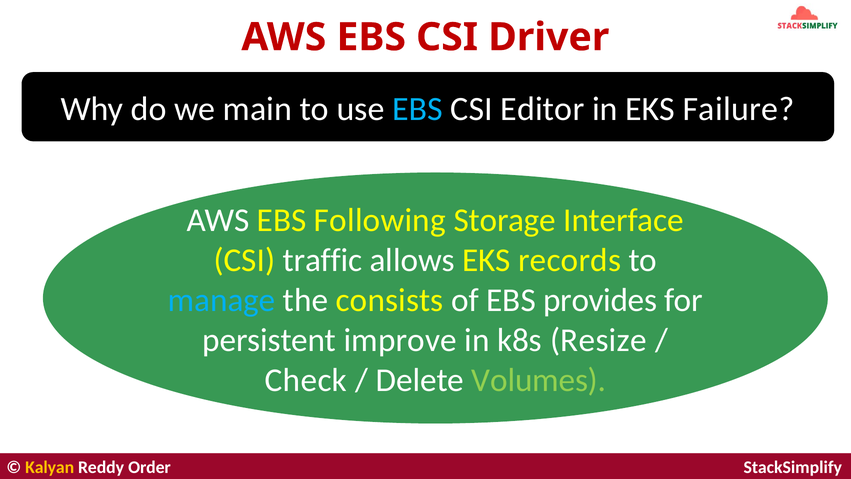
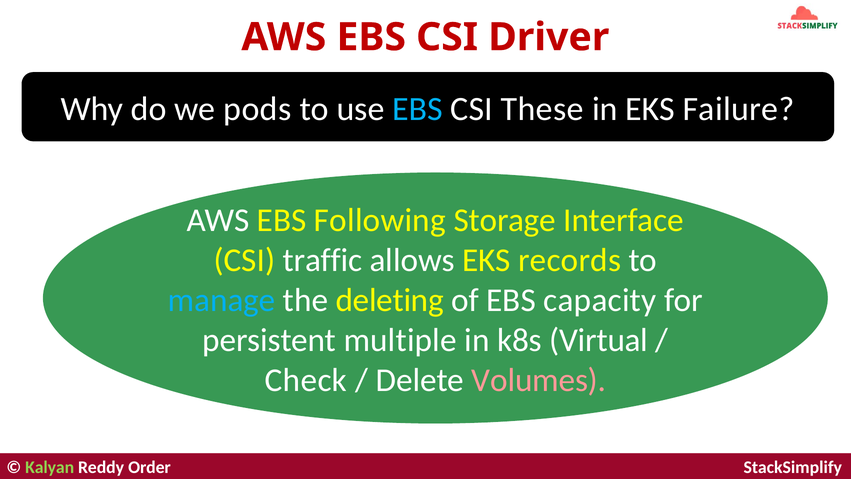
main: main -> pods (257, 109)
Editor: Editor -> These (542, 109)
consists: consists -> deleting (390, 300)
provides: provides -> capacity (600, 300)
improve: improve -> multiple (400, 340)
Resize: Resize -> Virtual (599, 340)
Volumes colour: light green -> pink (539, 380)
Kalyan colour: yellow -> light green (50, 467)
